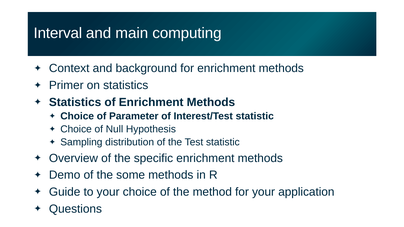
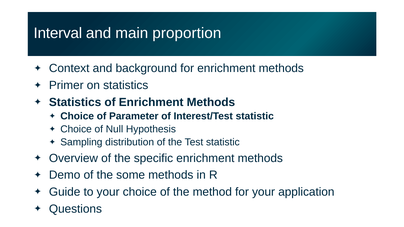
computing: computing -> proportion (187, 33)
